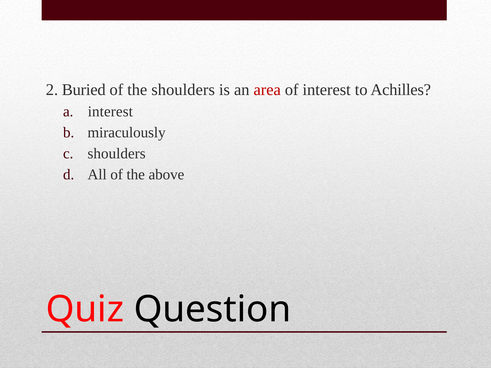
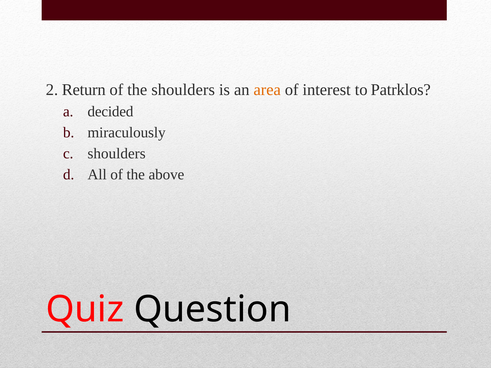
Buried: Buried -> Return (84, 90)
area colour: red -> orange (267, 90)
Achilles: Achilles -> Patrklos (401, 90)
interest: interest -> decided (110, 112)
